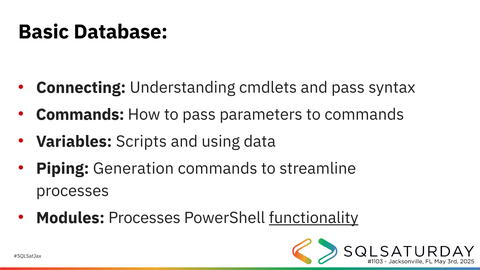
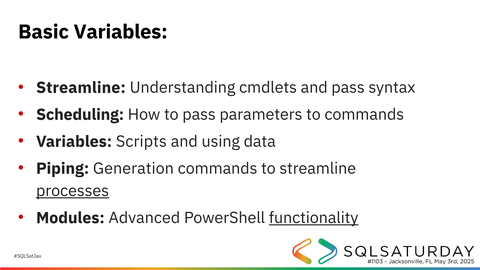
Basic Database: Database -> Variables (121, 32)
Connecting: Connecting -> Streamline (81, 88)
Commands: Commands -> Scheduling (80, 115)
processes underline: none -> present (73, 191)
Modules Processes: Processes -> Advanced (144, 218)
